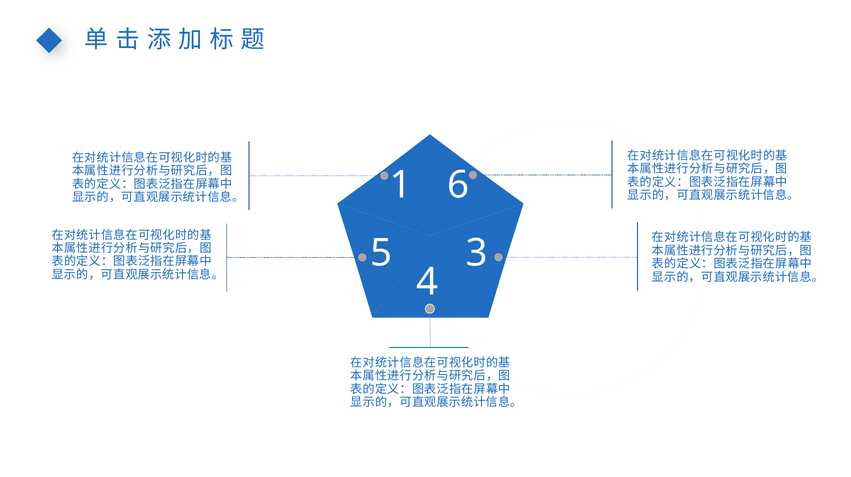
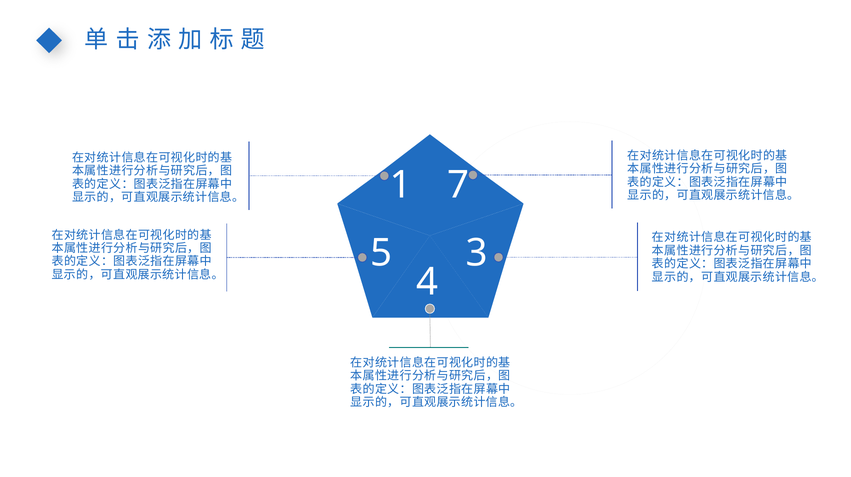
6: 6 -> 7 (458, 185)
